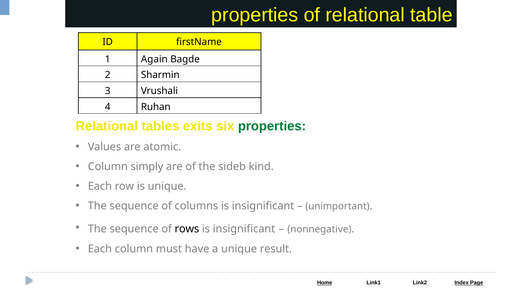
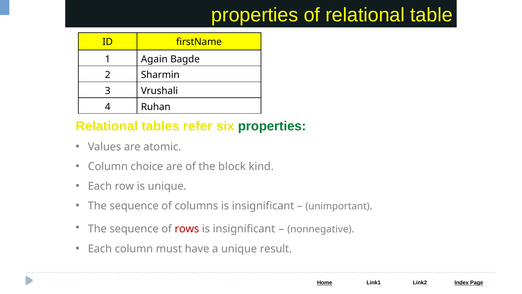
exits: exits -> refer (198, 126)
simply: simply -> choice (147, 166)
sideb: sideb -> block (232, 166)
rows colour: black -> red (187, 229)
